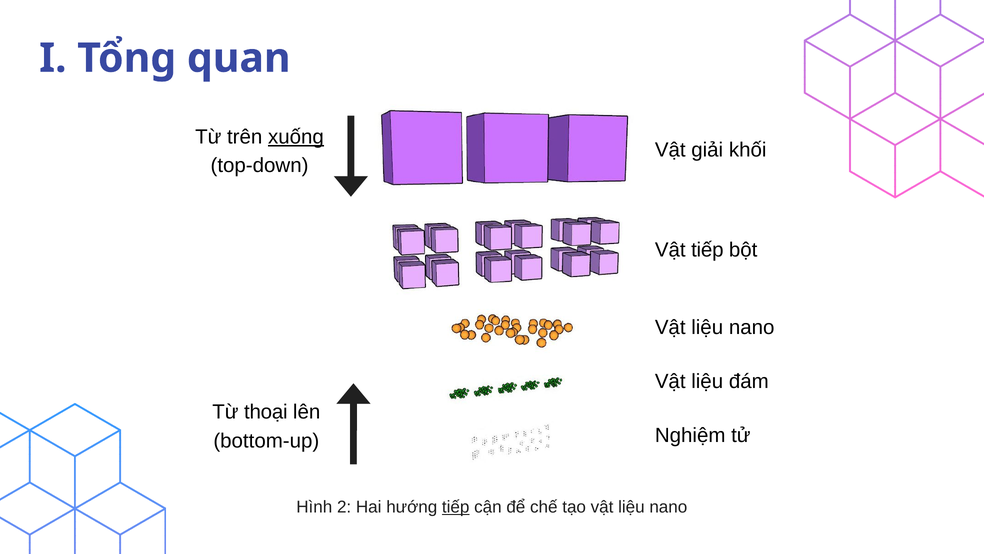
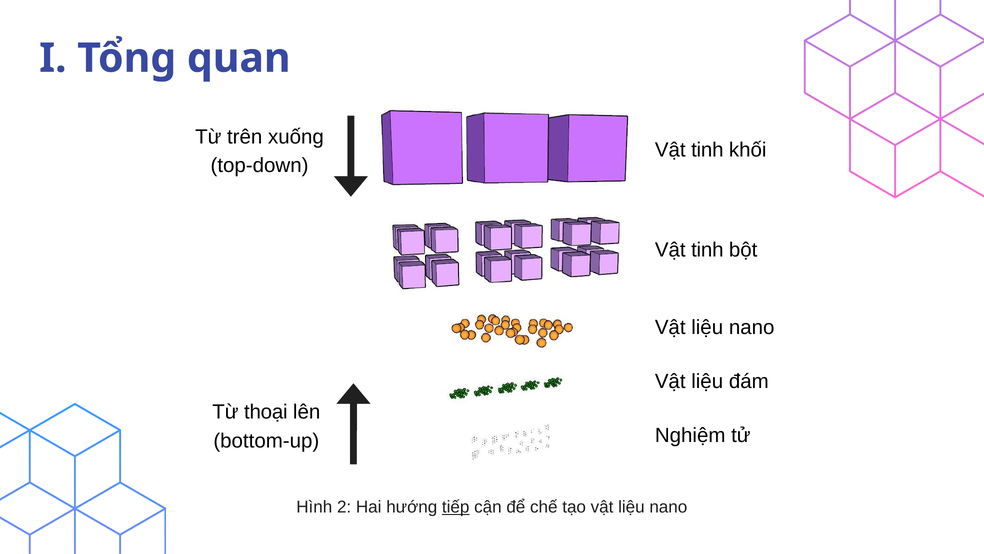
xuống underline: present -> none (296, 137)
giải: giải -> tinh (707, 150)
tiếp: tiếp -> tinh (707, 250)
